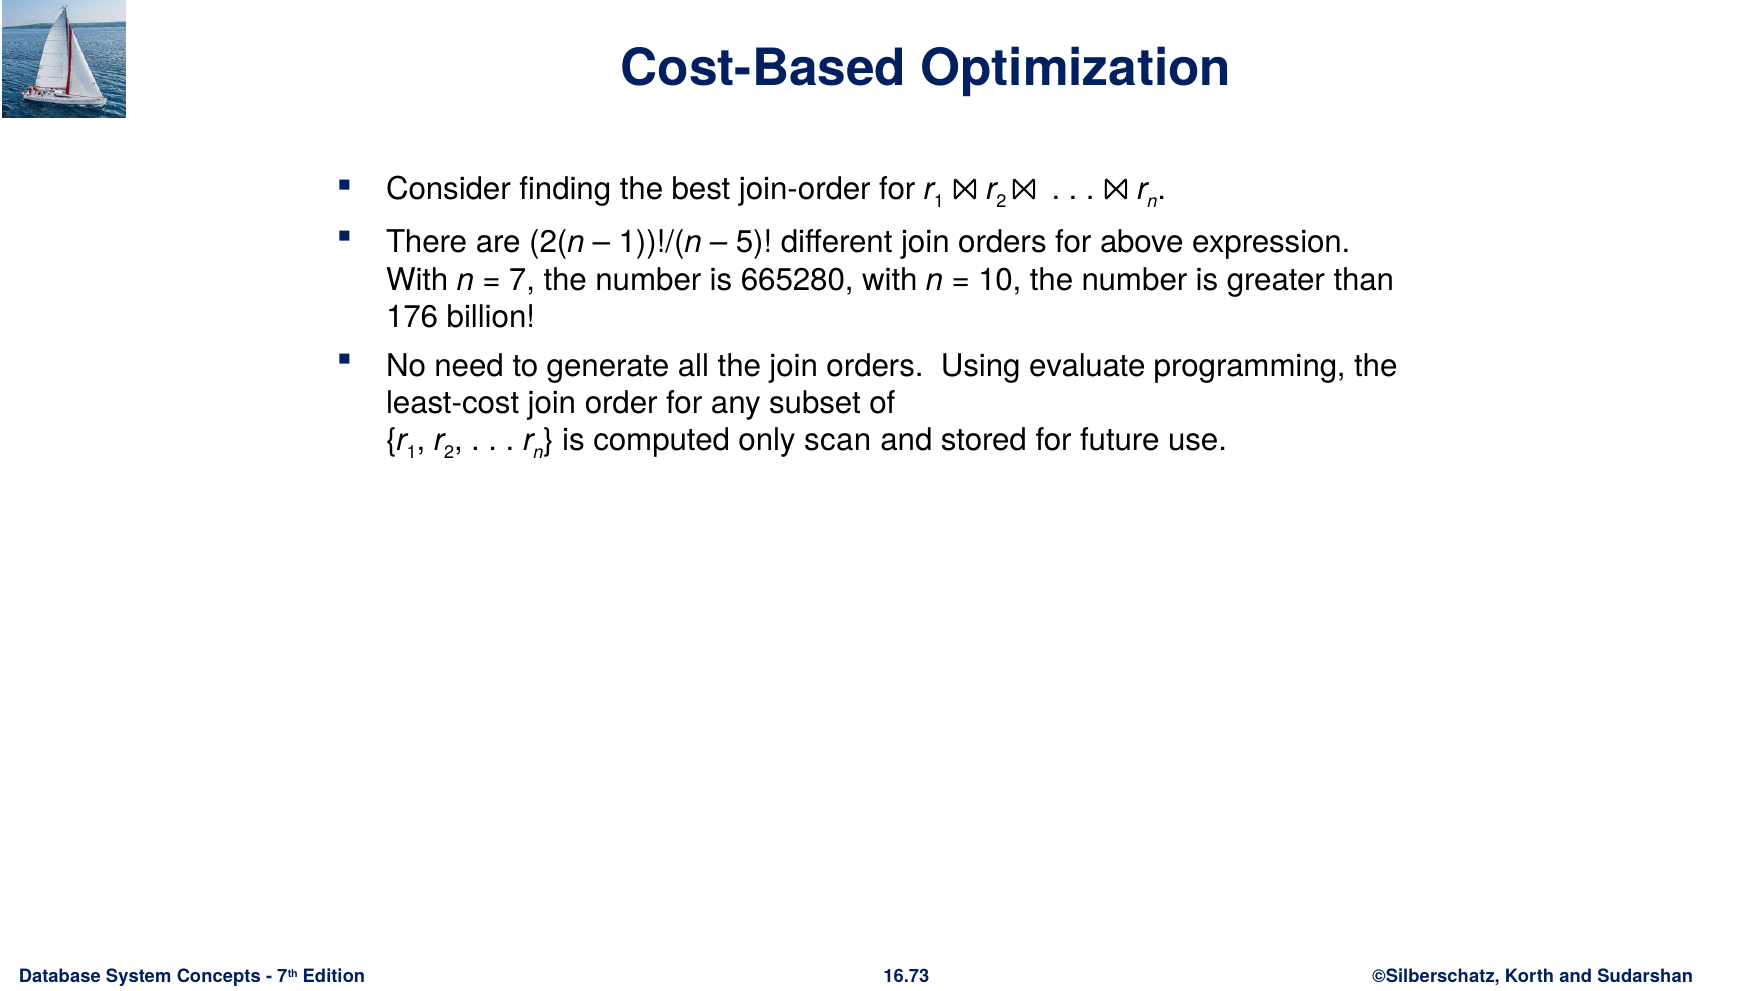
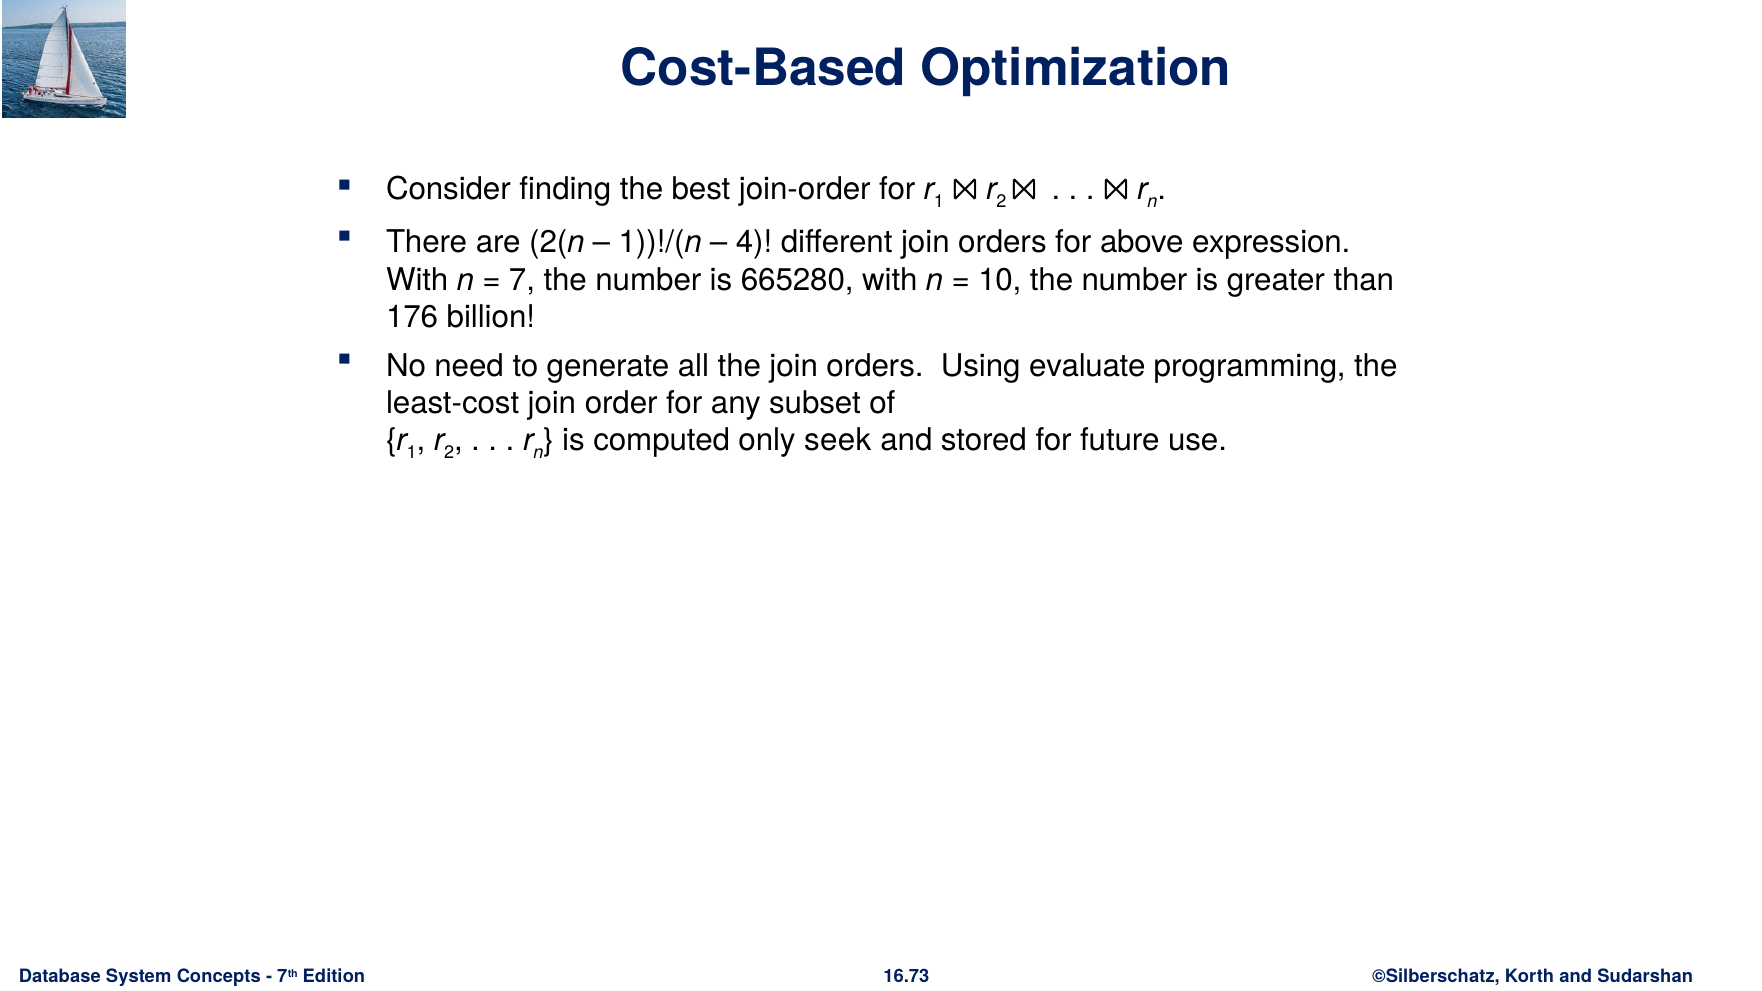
5: 5 -> 4 (754, 243)
scan: scan -> seek (838, 441)
